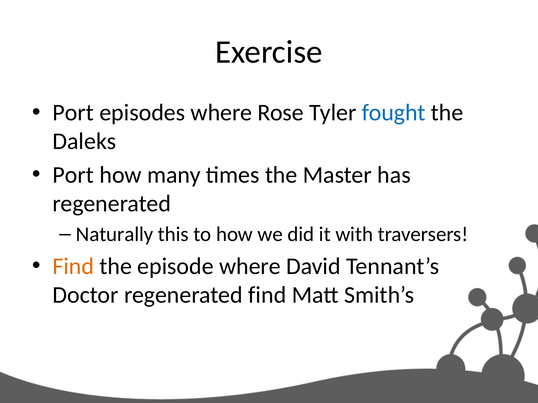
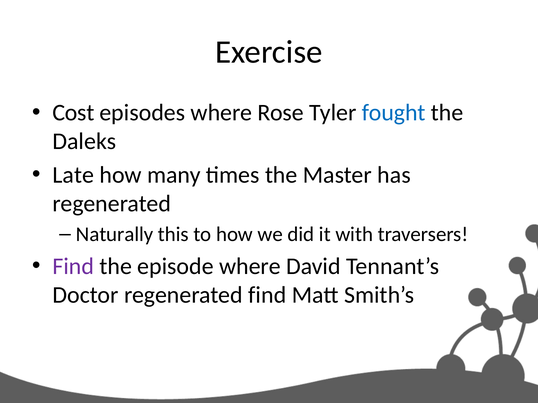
Port: Port -> Cost (73, 113)
Port: Port -> Late (73, 175)
Find colour: orange -> purple (73, 267)
